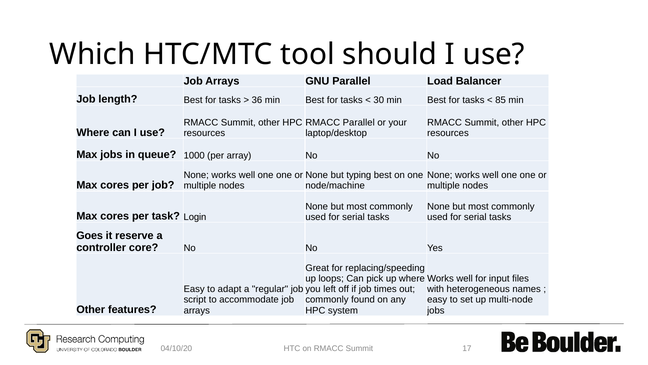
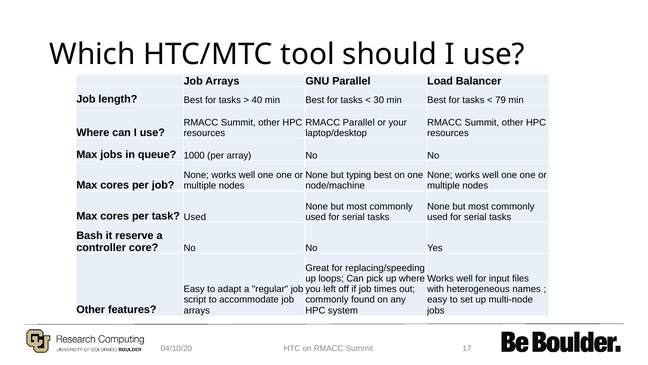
36: 36 -> 40 (257, 100)
85: 85 -> 79 (501, 100)
task Login: Login -> Used (195, 217)
Goes: Goes -> Bash (90, 235)
